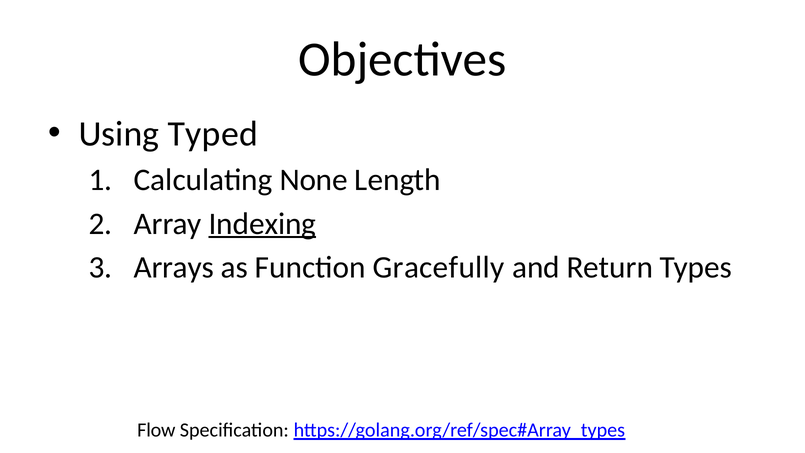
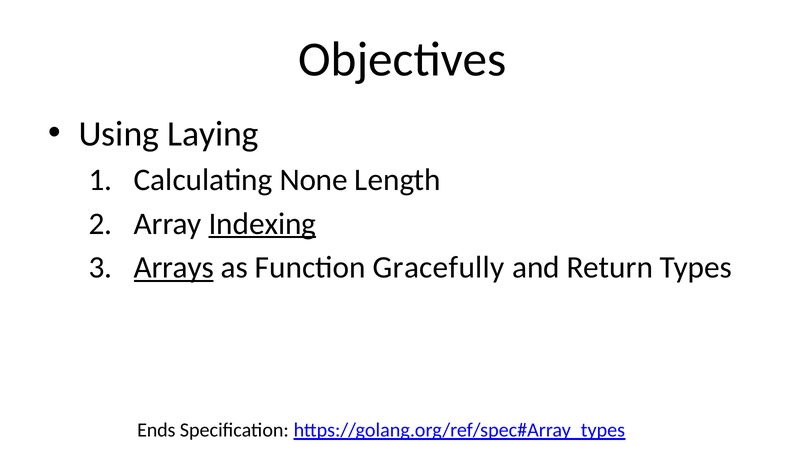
Typed: Typed -> Laying (213, 134)
Arrays underline: none -> present (174, 267)
Flow: Flow -> Ends (156, 430)
